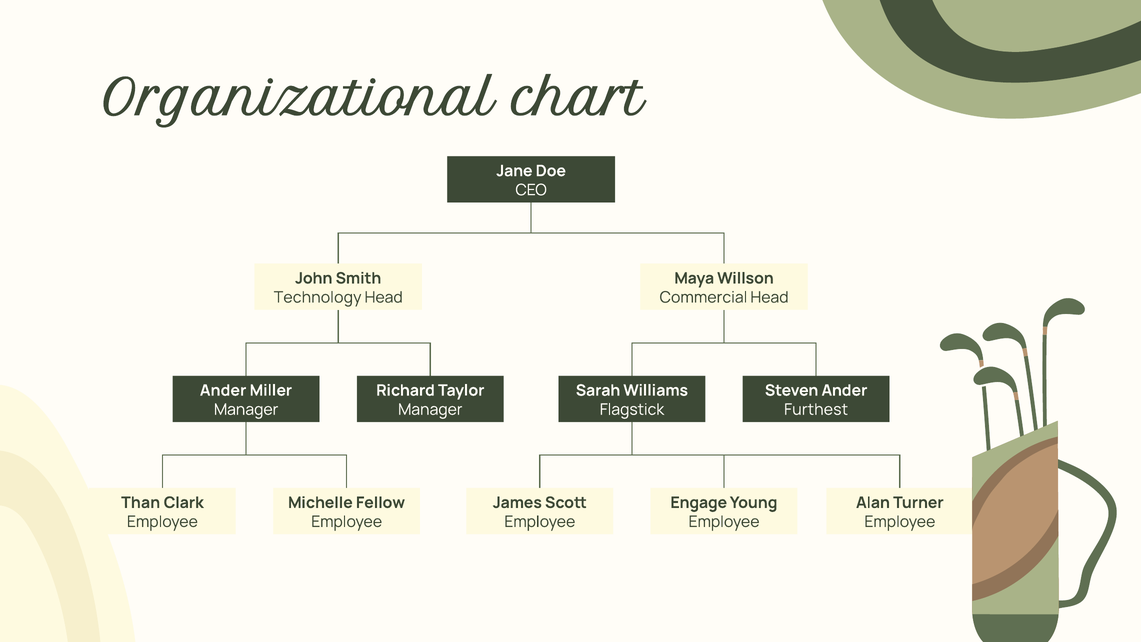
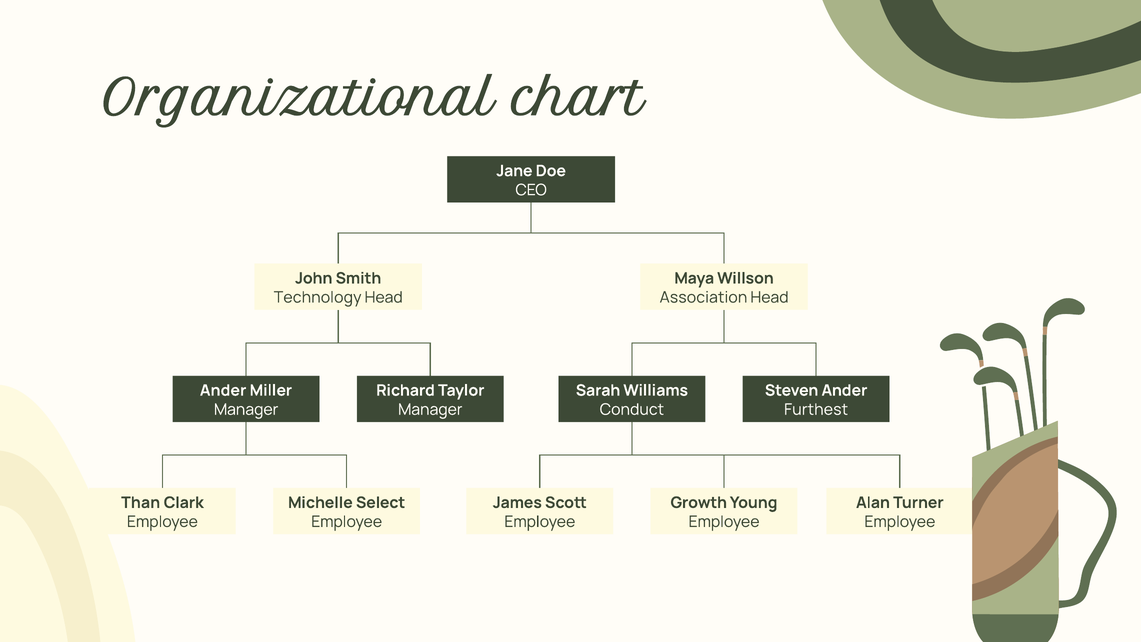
Commercial: Commercial -> Association (703, 297)
Flagstick: Flagstick -> Conduct (632, 409)
Fellow: Fellow -> Select (381, 503)
Engage: Engage -> Growth (699, 503)
